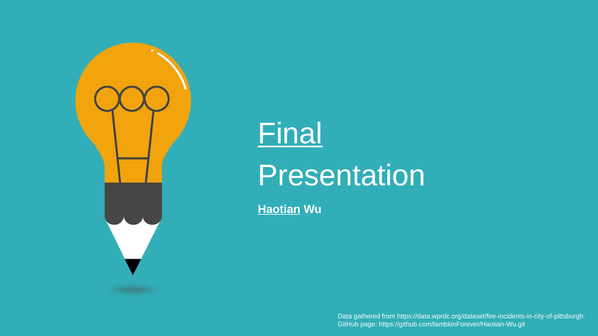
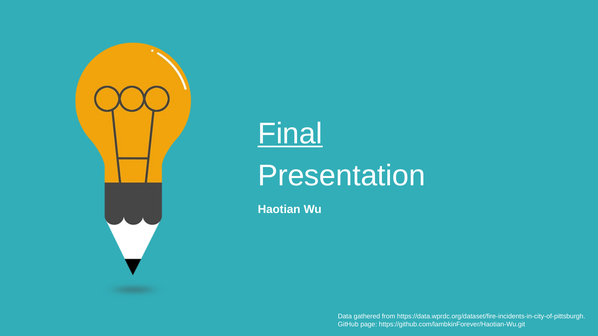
Haotian underline: present -> none (279, 210)
